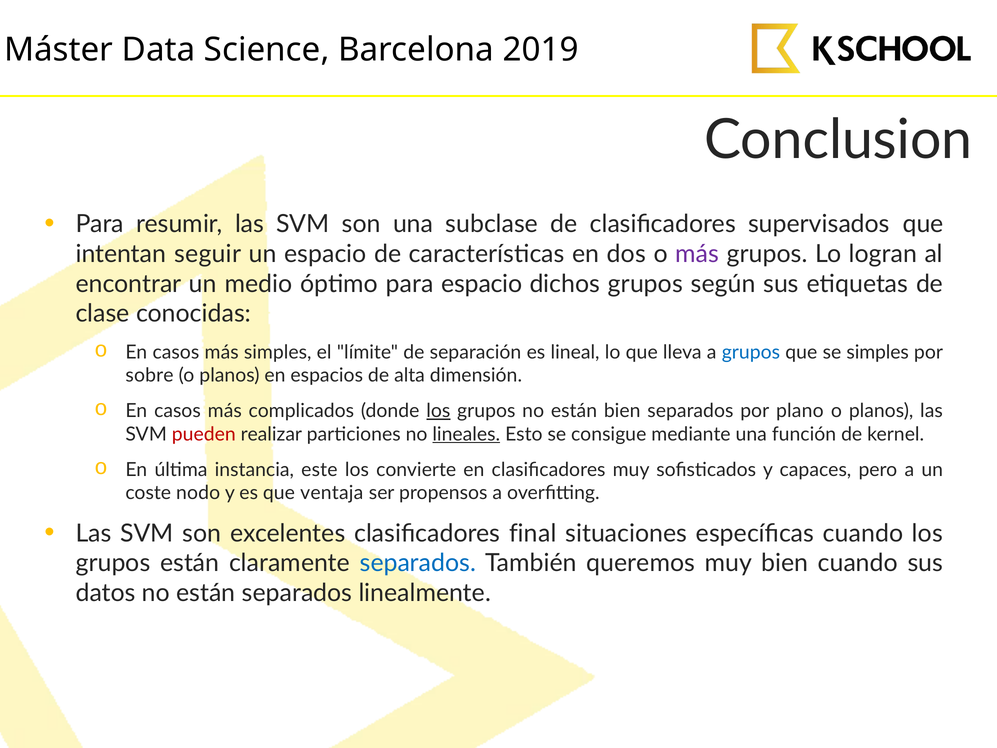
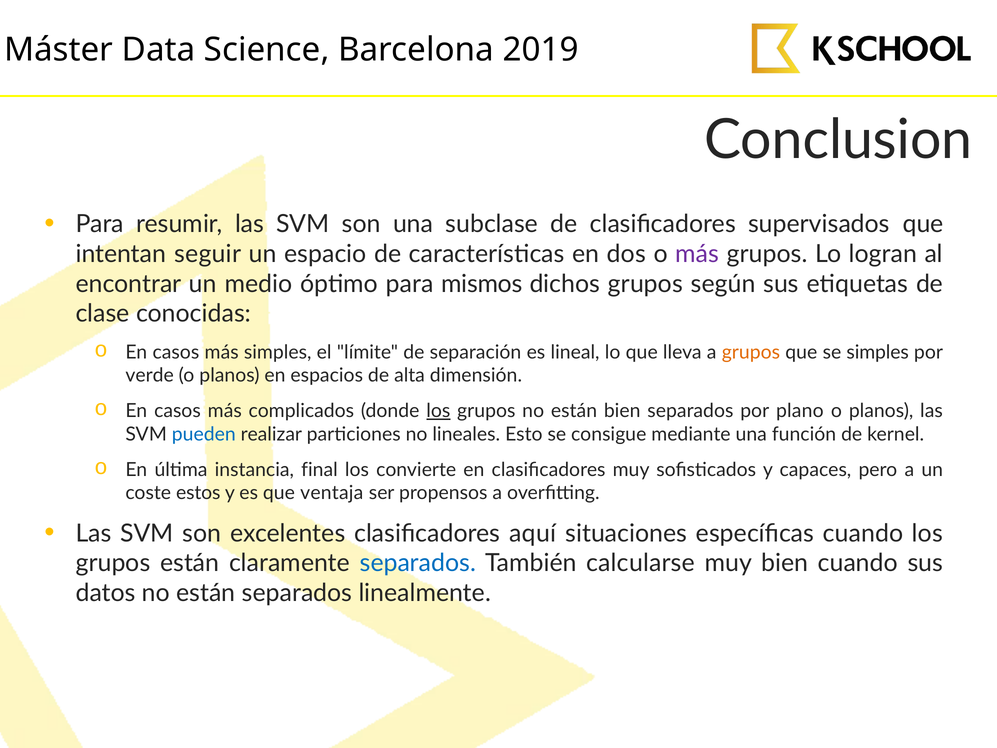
para espacio: espacio -> mismos (482, 284)
grupos colour: blue -> orange (751, 352)
sobre: sobre -> verde (150, 375)
pueden colour: red -> blue (204, 434)
lineales underline: present -> none (466, 434)
este: este -> final (319, 470)
nodo: nodo -> estos (198, 493)
final: final -> aquí (533, 533)
queremos: queremos -> calcularse (641, 563)
